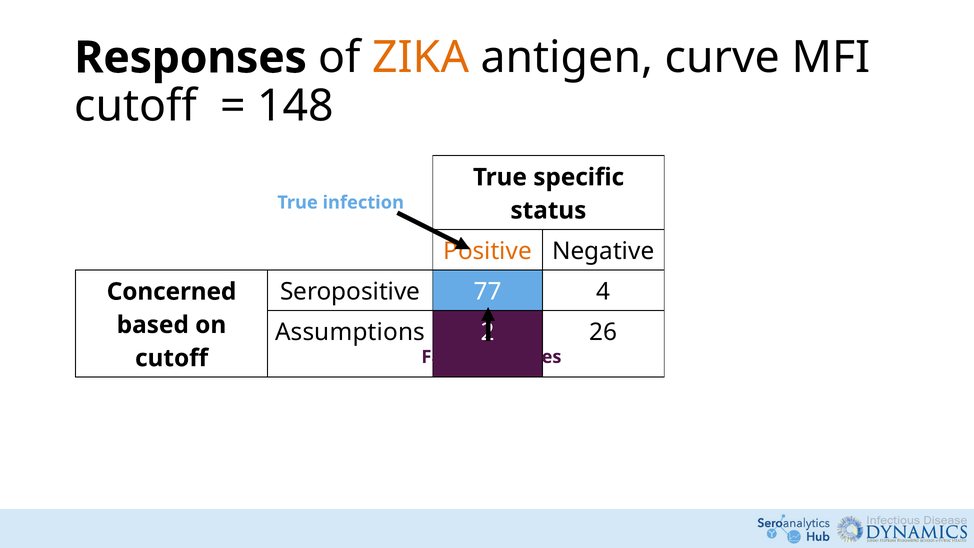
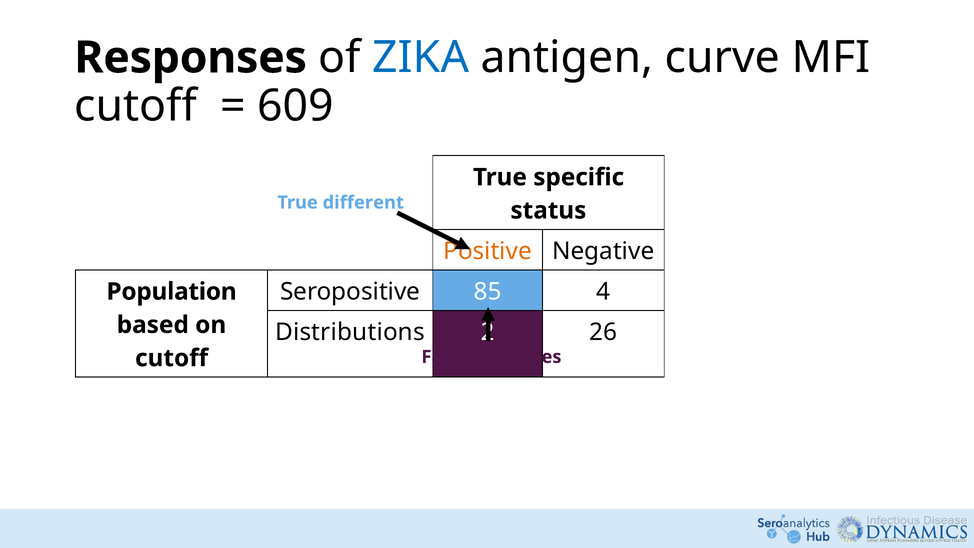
ZIKA colour: orange -> blue (421, 58)
148: 148 -> 609 (296, 106)
infection: infection -> different (363, 203)
77: 77 -> 85 (488, 292)
Concerned: Concerned -> Population (172, 292)
Assumptions: Assumptions -> Distributions (350, 332)
